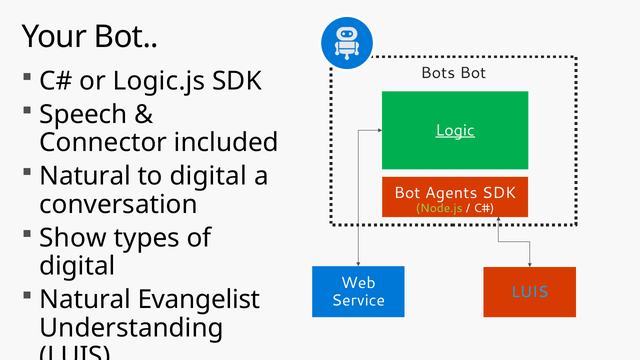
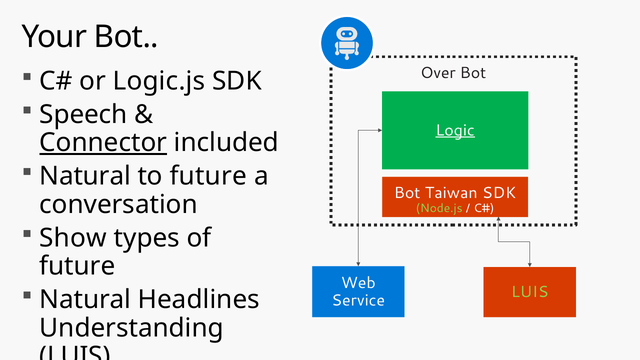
Bots: Bots -> Over (438, 73)
Connector underline: none -> present (103, 143)
to digital: digital -> future (208, 176)
Agents: Agents -> Taiwan (451, 193)
digital: digital -> future (77, 266)
LUIS colour: light blue -> light green (530, 292)
Evangelist: Evangelist -> Headlines (199, 300)
